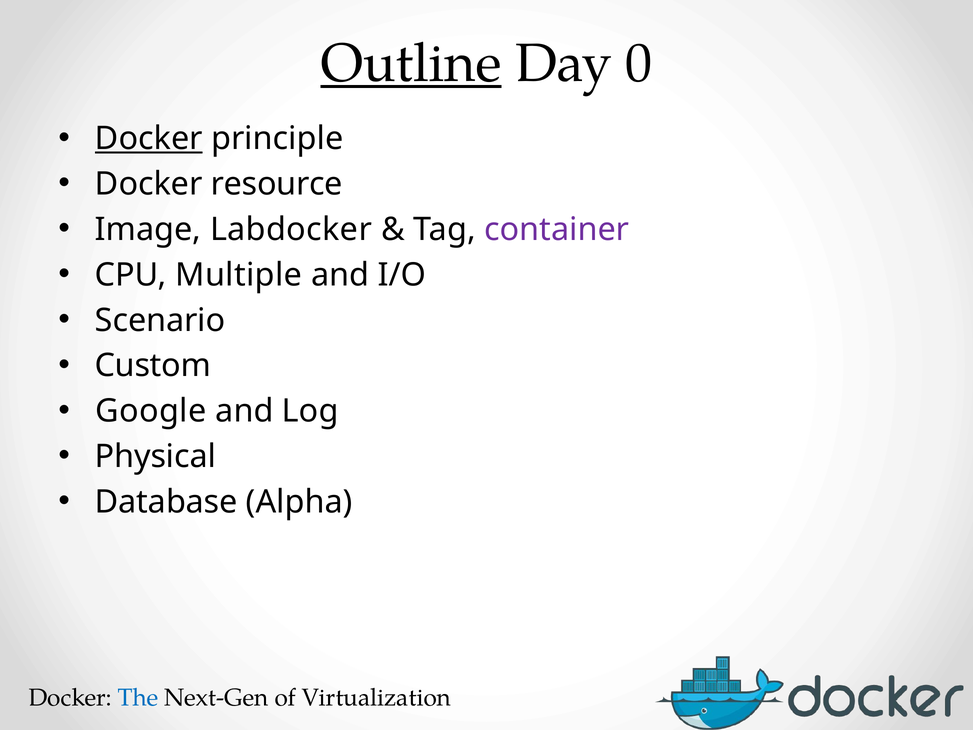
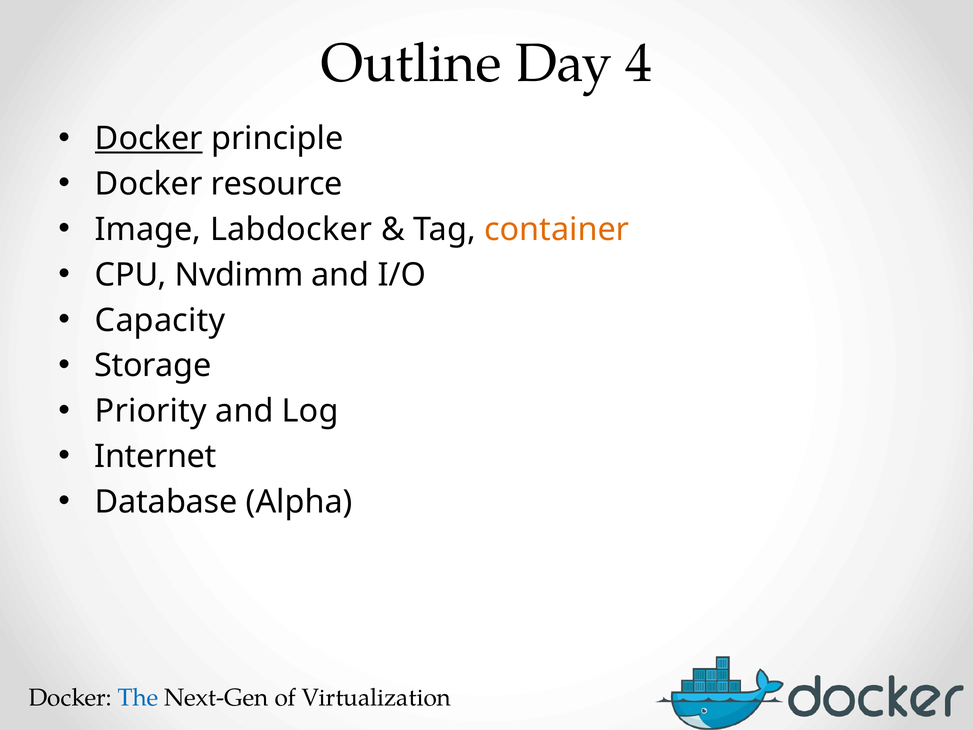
Outline underline: present -> none (411, 63)
0: 0 -> 4 (639, 63)
container colour: purple -> orange (557, 229)
Multiple: Multiple -> Nvdimm (239, 275)
Scenario: Scenario -> Capacity (160, 320)
Custom: Custom -> Storage (153, 366)
Google: Google -> Priority (151, 411)
Physical: Physical -> Internet (155, 456)
